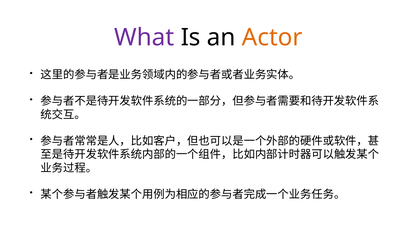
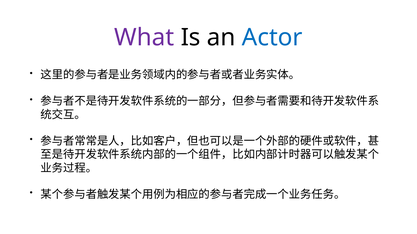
Actor colour: orange -> blue (272, 38)
